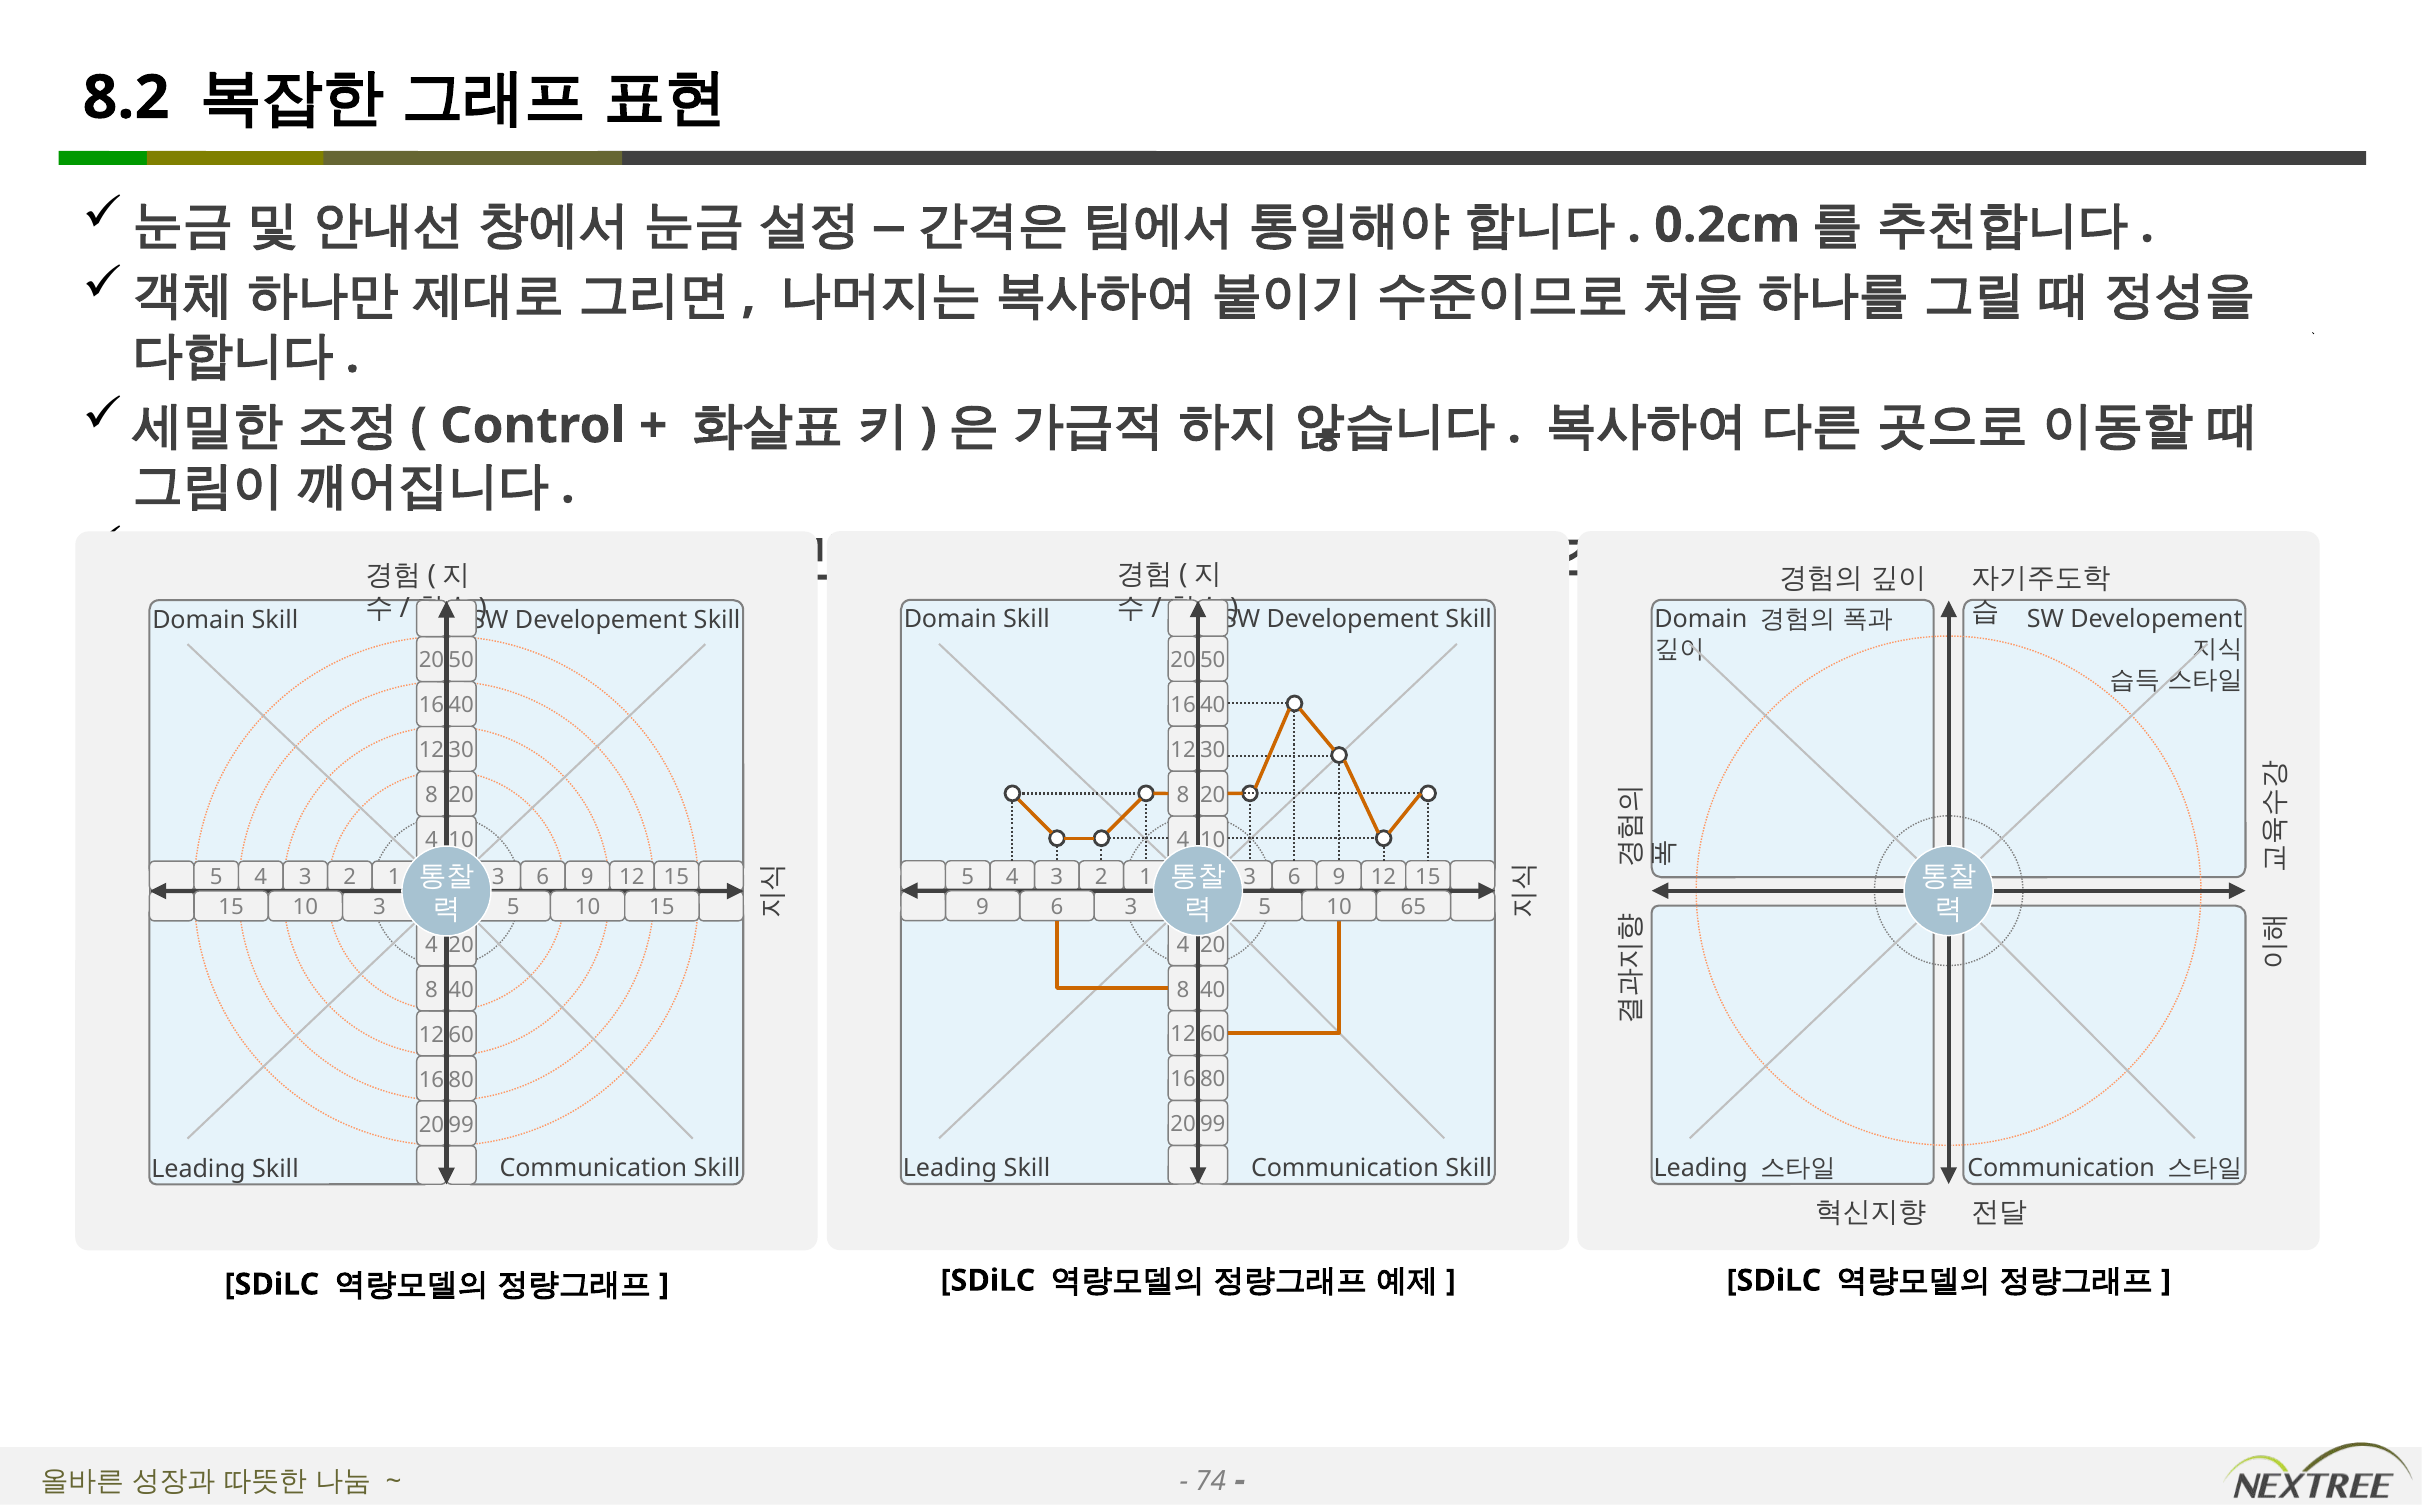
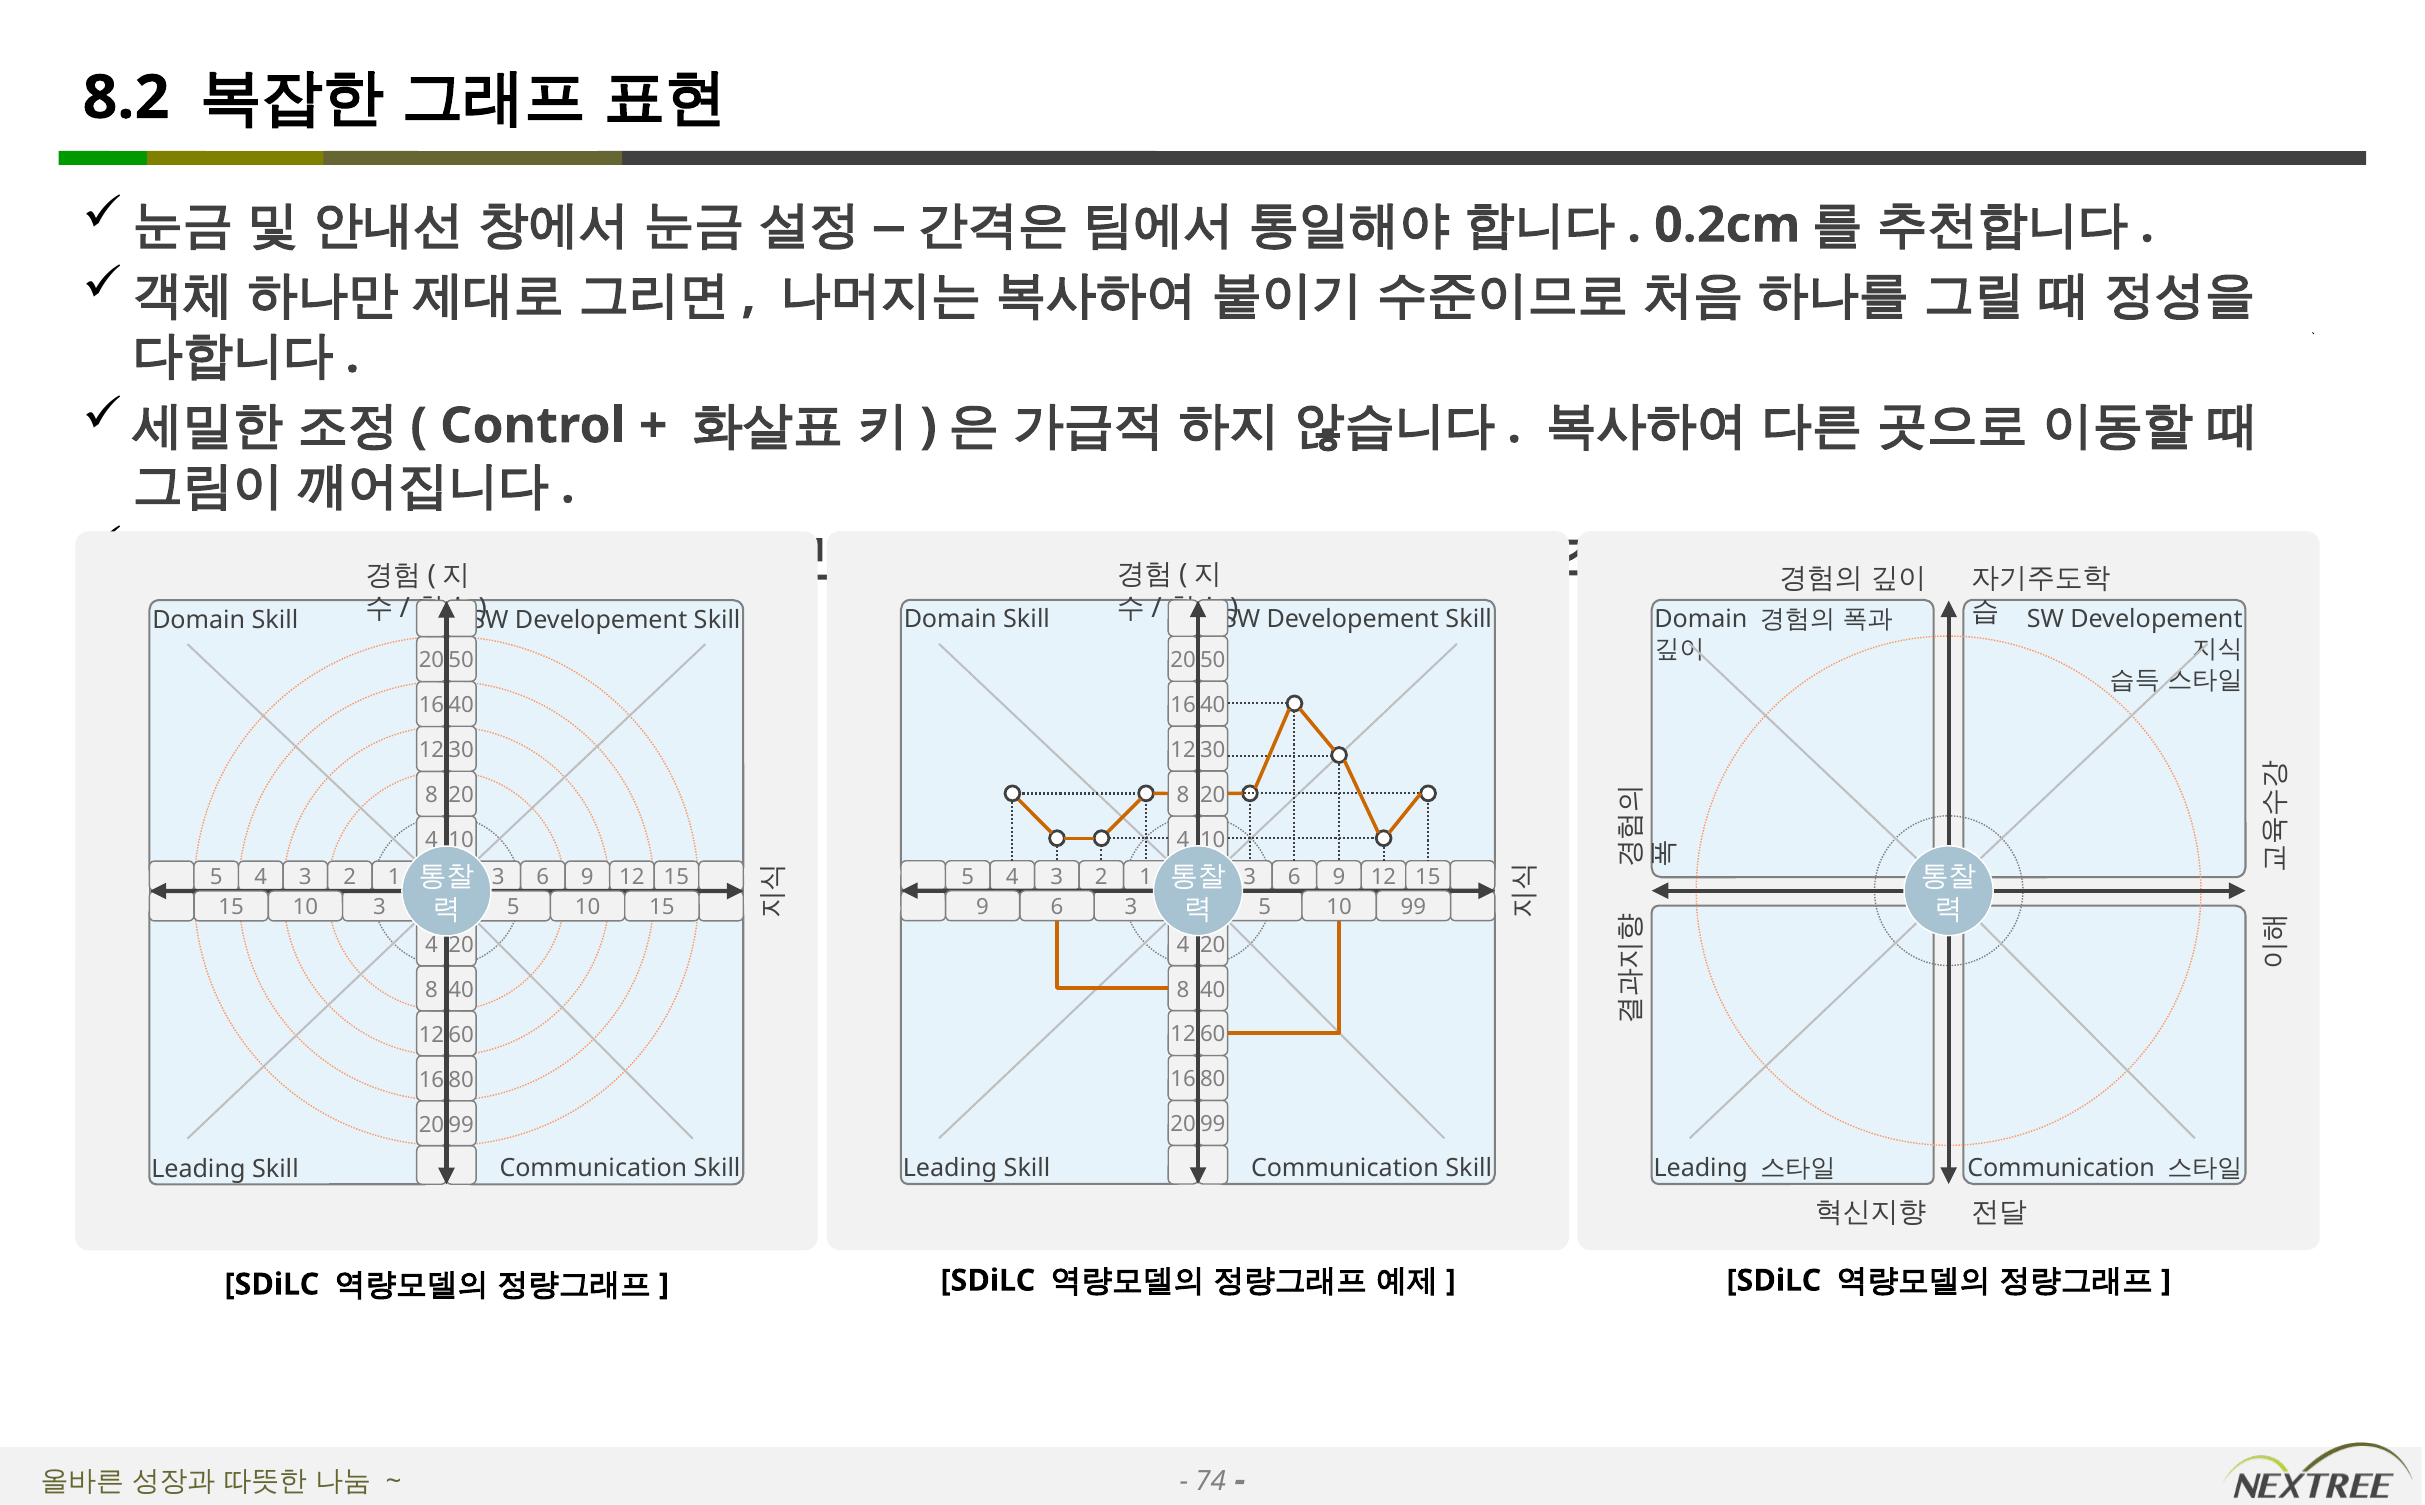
10 65: 65 -> 99 (1413, 907)
